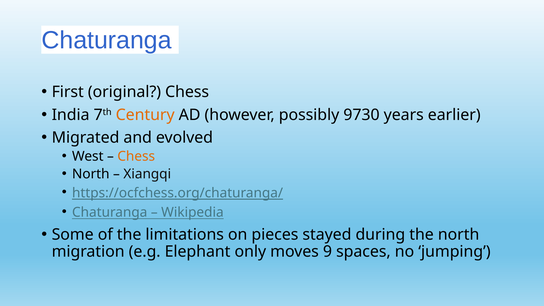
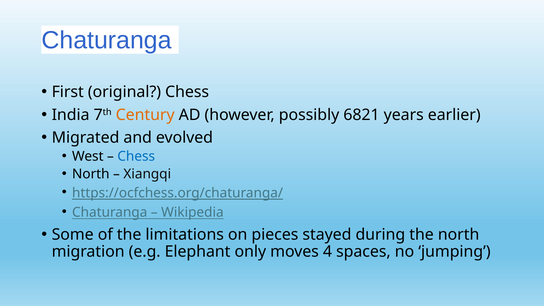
9730: 9730 -> 6821 (361, 115)
Chess colour: orange -> blue (136, 156)
9: 9 -> 4 (327, 252)
